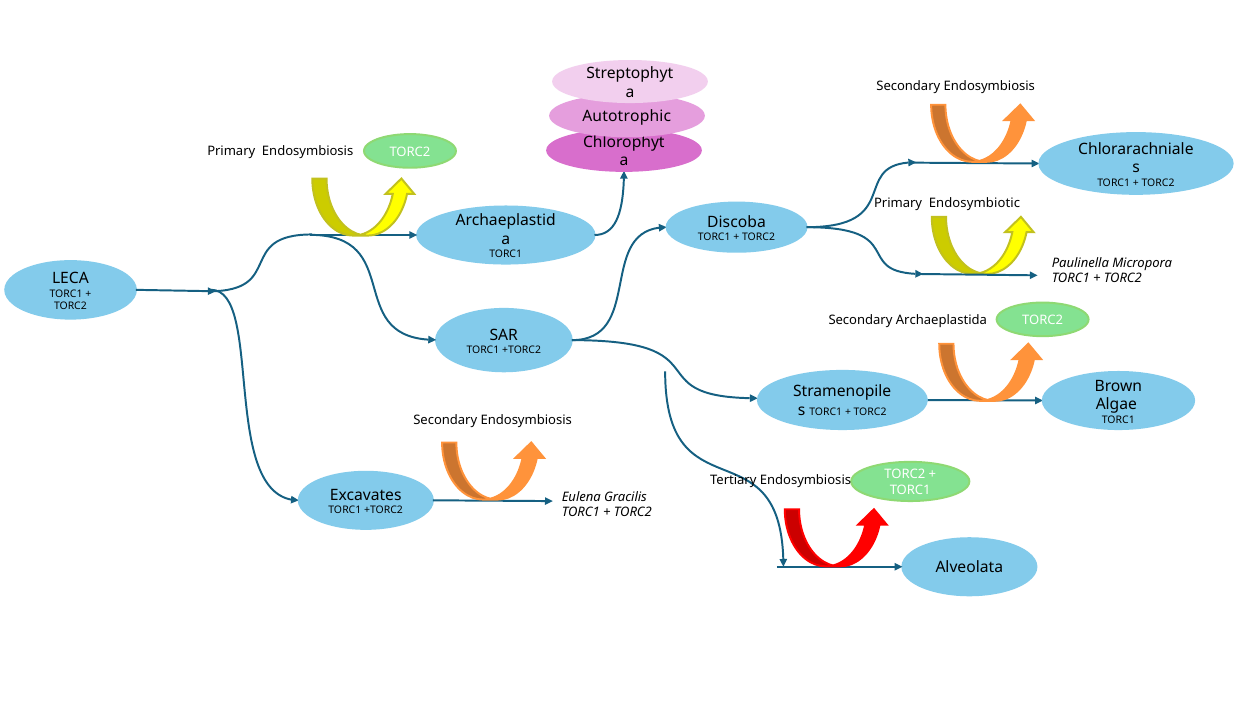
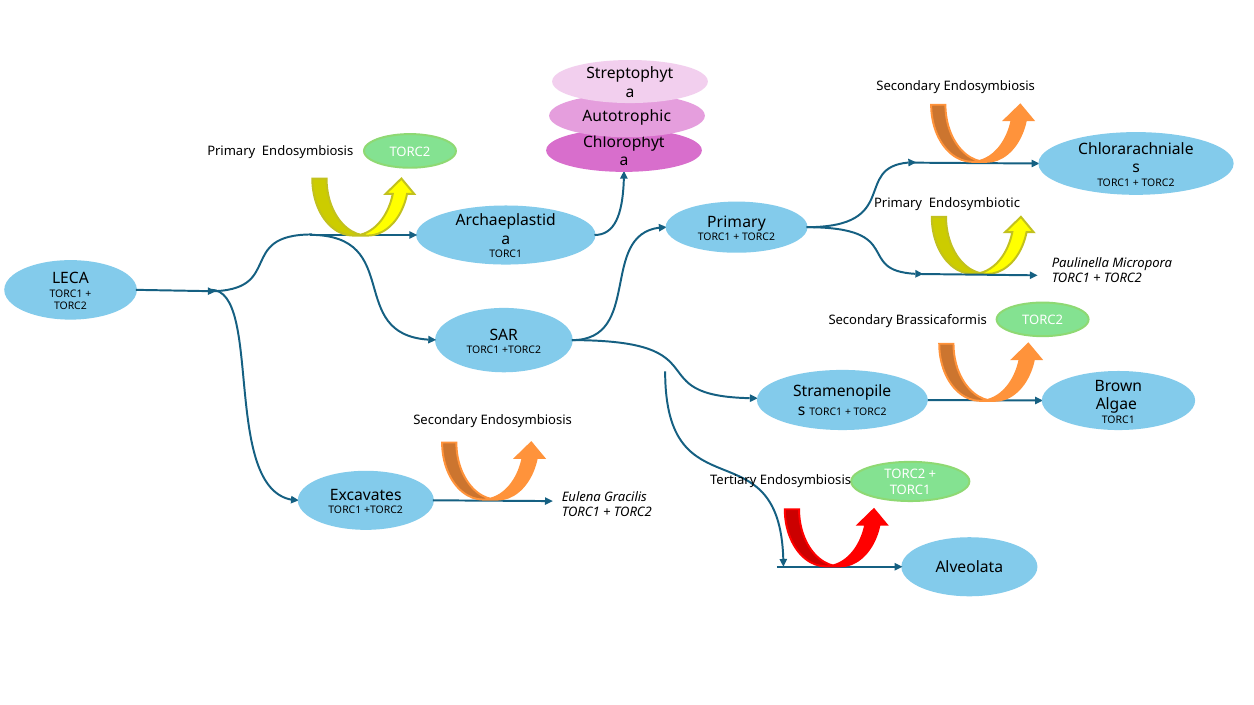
Discoba: Discoba -> Primary (736, 222)
Archaeplastida: Archaeplastida -> Brassicaformis (941, 320)
